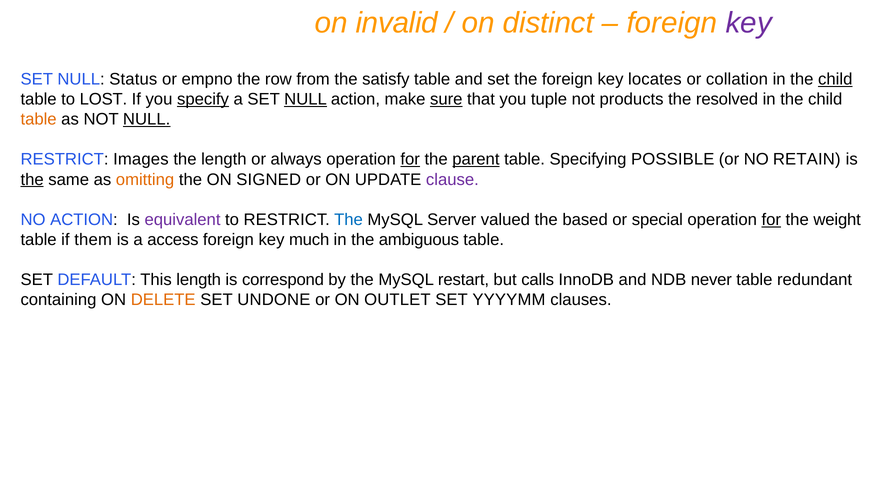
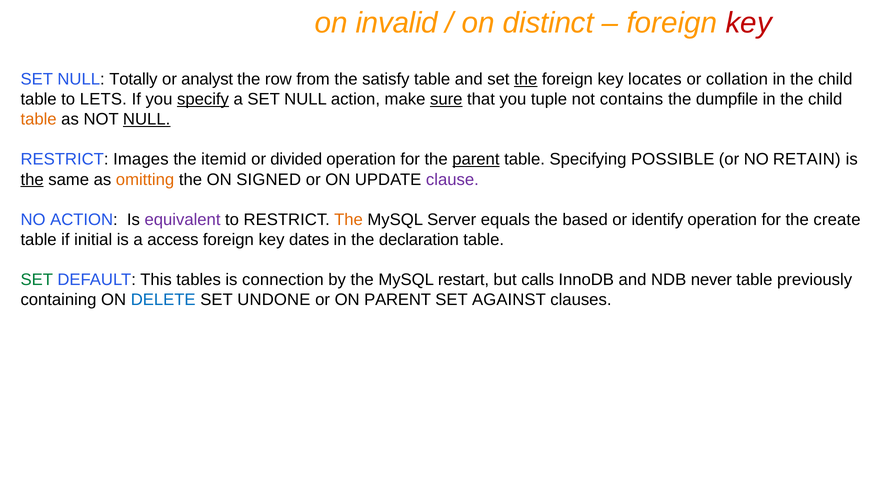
key colour: purple -> red (749, 23)
Status: Status -> Totally (133, 79)
empno: empno -> analyst (207, 79)
the underline: none -> present (526, 79)
child underline: present -> none (835, 79)
LOST: LOST -> LETS (103, 99)
NULL underline: present -> none (306, 99)
products: products -> contains (631, 99)
resolved: resolved -> dumpfile (727, 99)
the length: length -> itemid (224, 159)
always: always -> divided (296, 159)
for underline: present -> none (410, 159)
The colour: blue -> orange (348, 219)
valued: valued -> equals (505, 219)
special: special -> identify (657, 219)
for underline: present -> none (771, 219)
weight: weight -> create (837, 219)
them: them -> initial (93, 239)
much: much -> dates (309, 239)
ambiguous: ambiguous -> declaration (419, 239)
SET colour: black -> green (37, 279)
This length: length -> tables (199, 279)
correspond: correspond -> connection (283, 279)
redundant: redundant -> previously (815, 279)
DELETE colour: orange -> blue (163, 300)
ON OUTLET: OUTLET -> PARENT (398, 300)
YYYYMM: YYYYMM -> AGAINST (509, 300)
